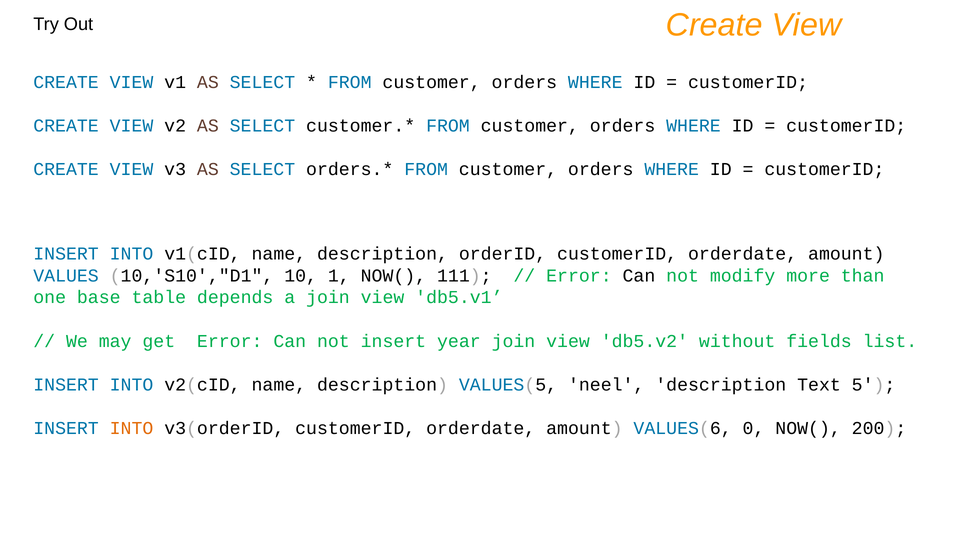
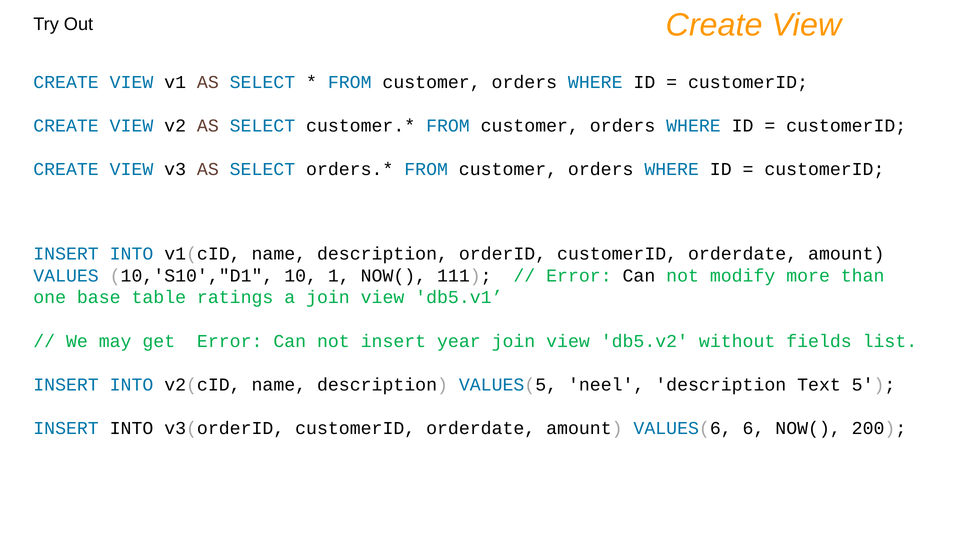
depends: depends -> ratings (235, 298)
INTO colour: orange -> black (132, 429)
0: 0 -> 6 (754, 429)
